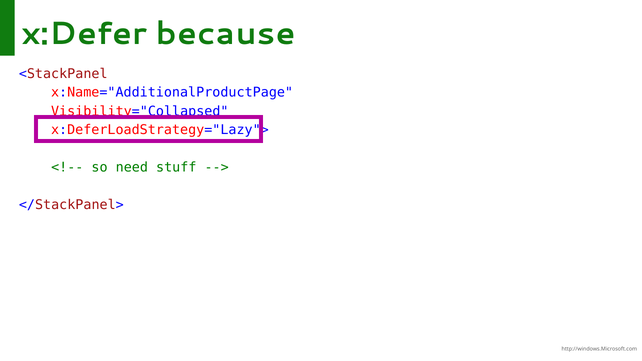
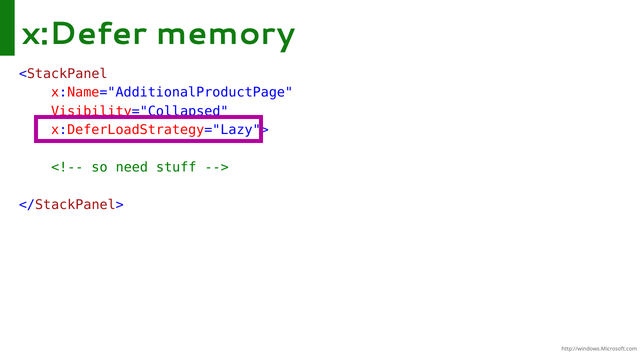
because: because -> memory (226, 34)
